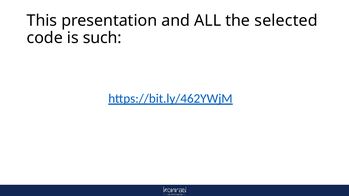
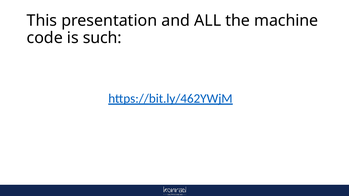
selected: selected -> machine (286, 21)
